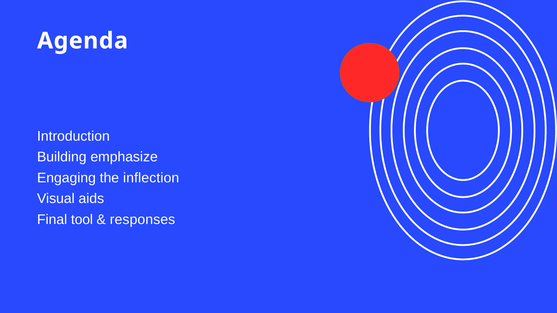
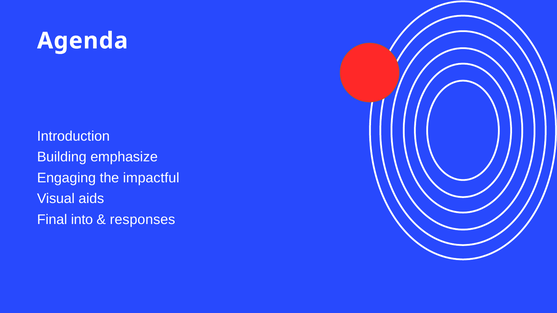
inflection: inflection -> impactful (151, 178)
tool: tool -> into (82, 220)
